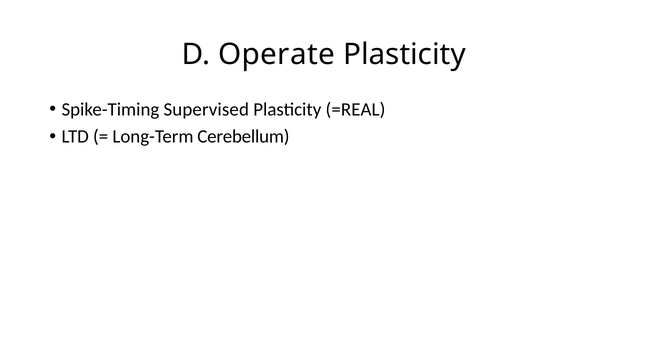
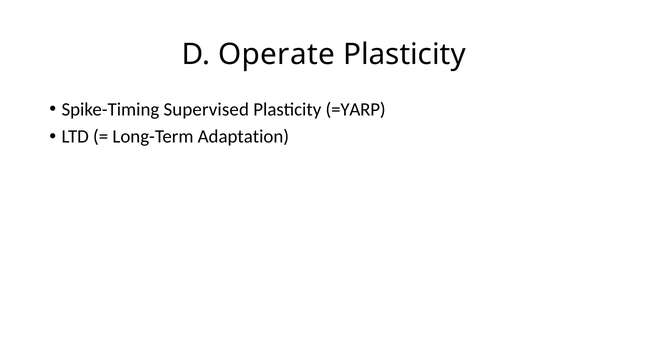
=REAL: =REAL -> =YARP (356, 110)
Cerebellum: Cerebellum -> Adaptation (243, 137)
